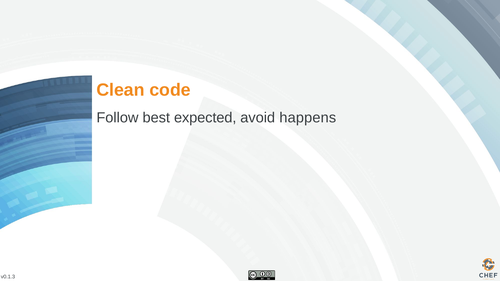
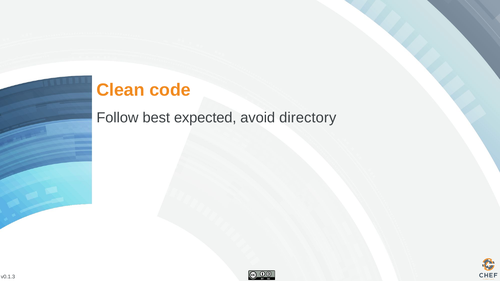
happens: happens -> directory (308, 118)
